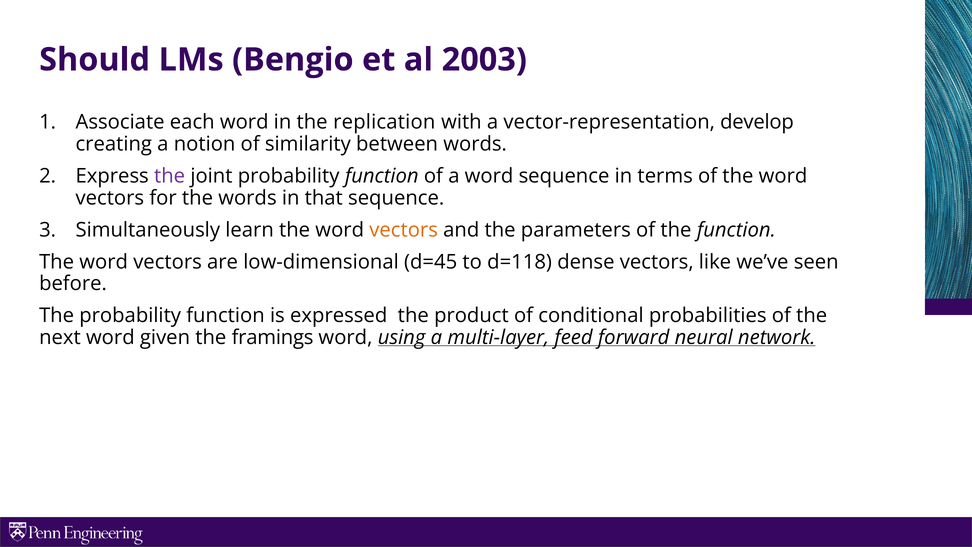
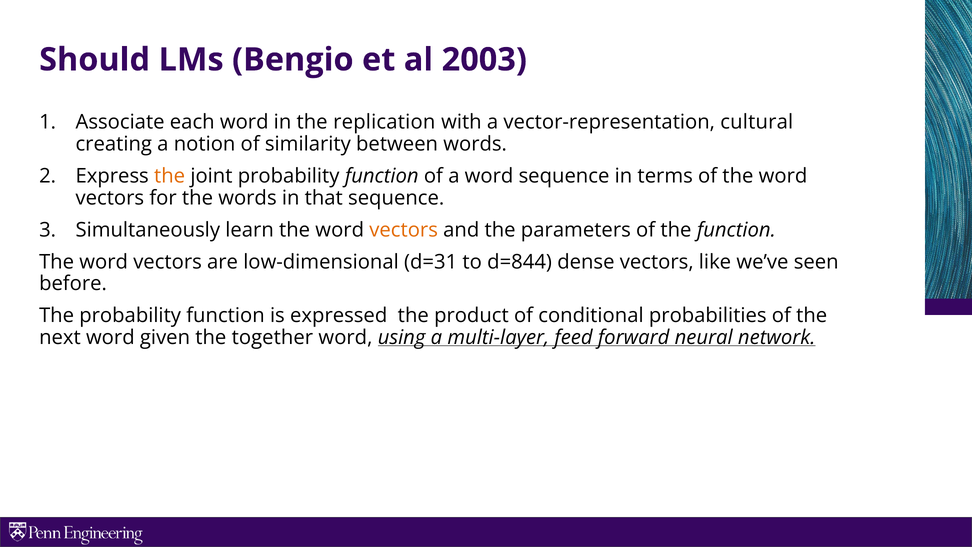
develop: develop -> cultural (757, 122)
the colour: purple -> orange (170, 176)
d=45: d=45 -> d=31 (431, 262)
d=118: d=118 -> d=844 (520, 262)
framings: framings -> together (272, 337)
